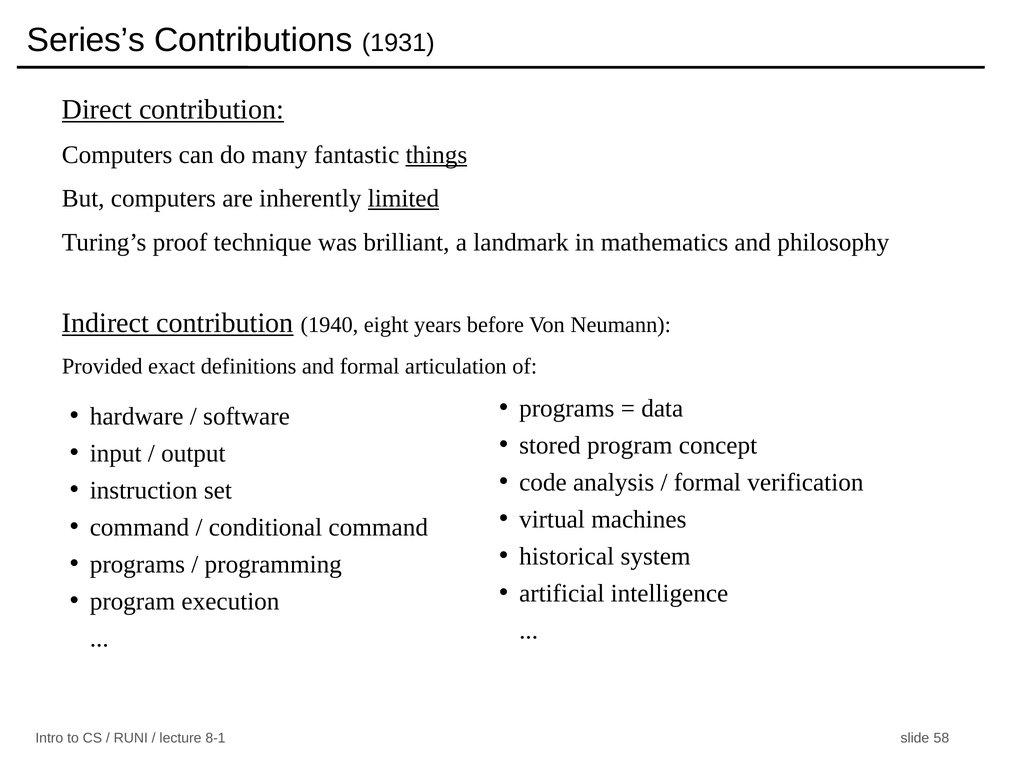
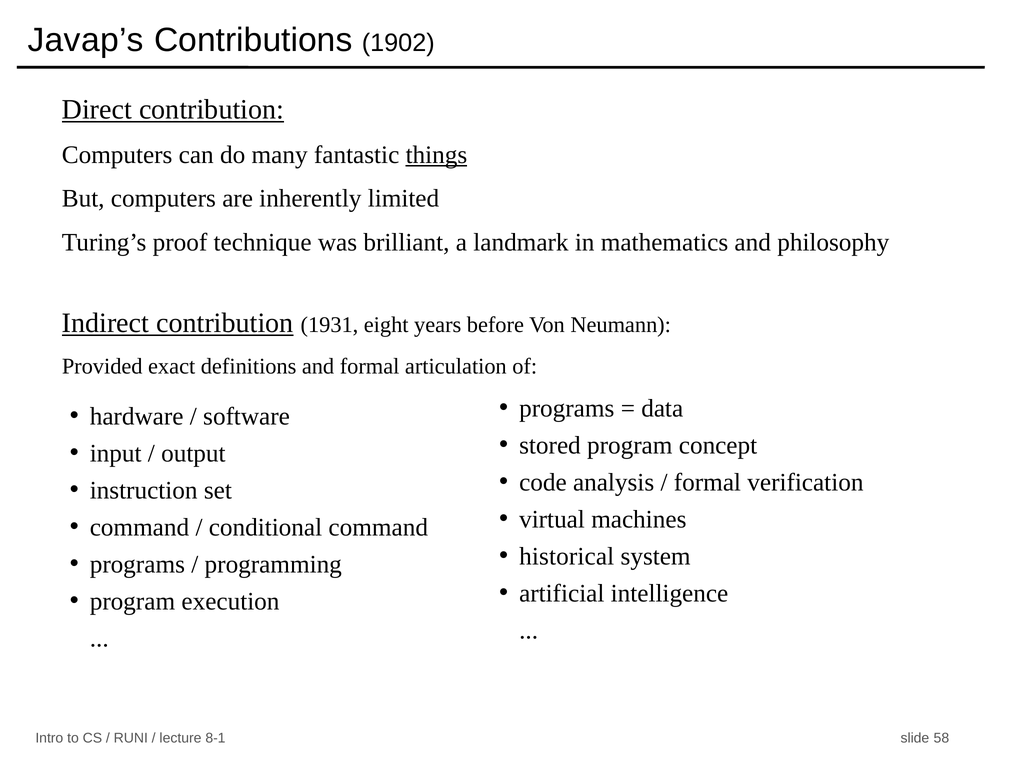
Series’s: Series’s -> Javap’s (86, 40)
1931: 1931 -> 1902 (398, 43)
limited underline: present -> none (403, 199)
1940: 1940 -> 1931 (329, 325)
